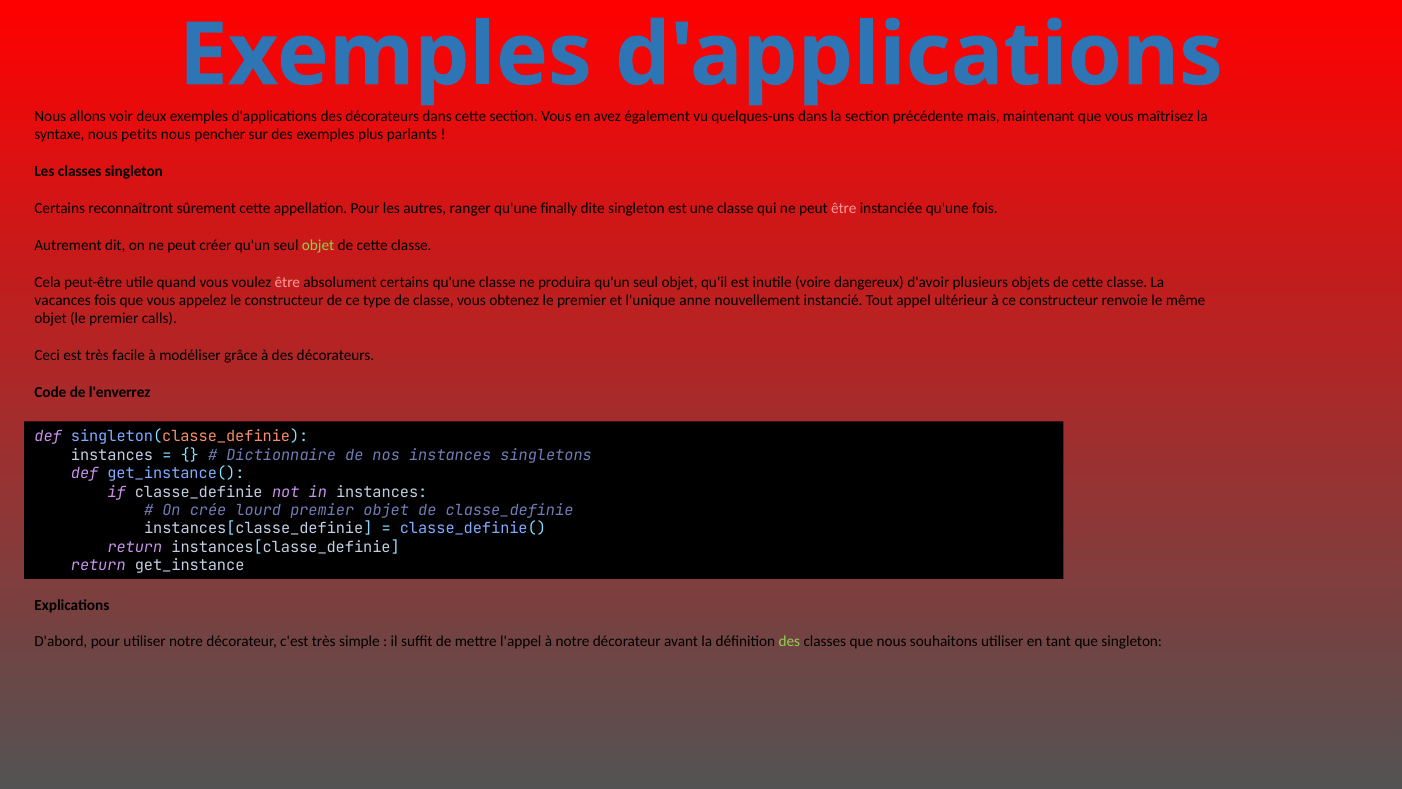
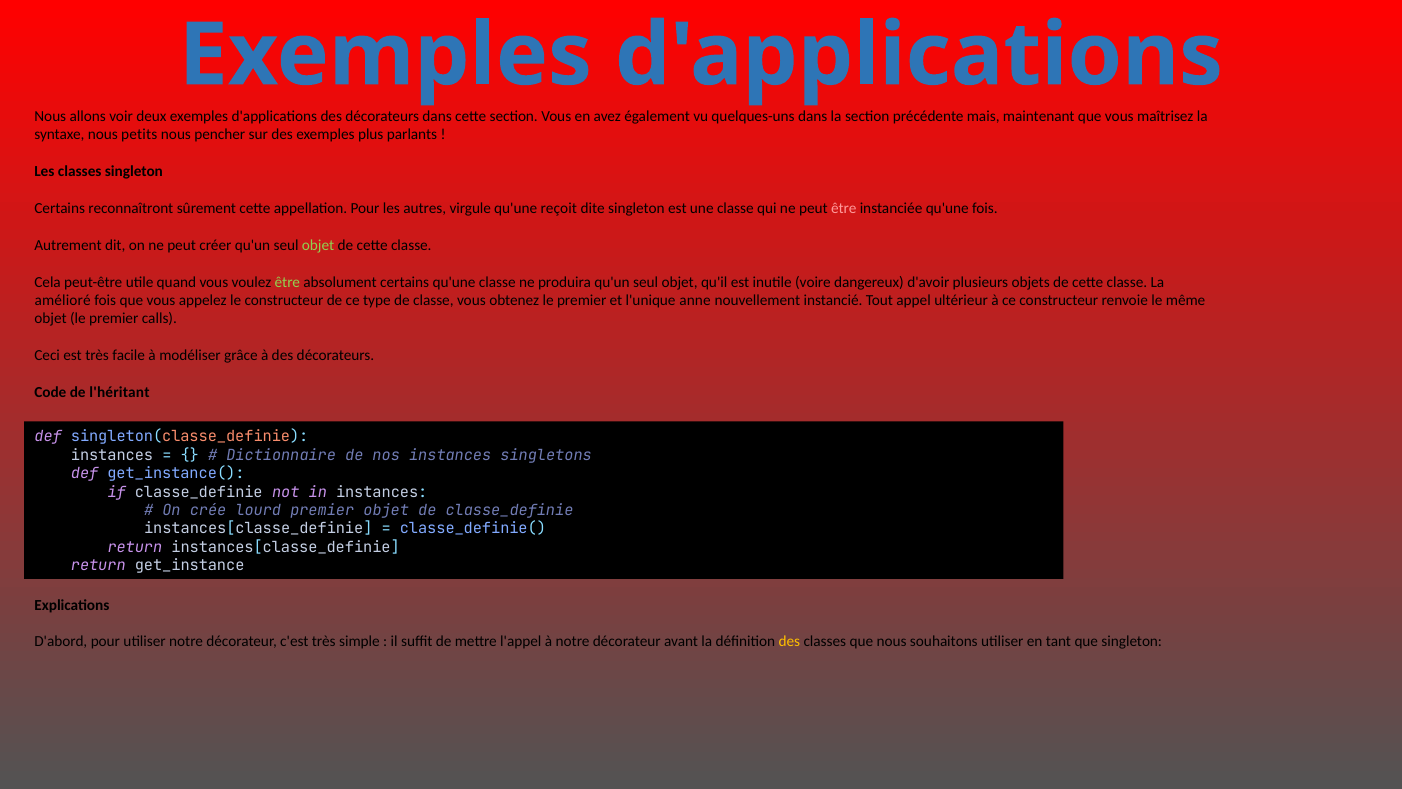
ranger: ranger -> virgule (470, 208)
finally: finally -> reçoit (559, 208)
être colour: pink -> light green (287, 282)
vacances: vacances -> amélioré (63, 300)
l'enverrez: l'enverrez -> l'héritant (120, 392)
des colour: light green -> yellow (789, 642)
